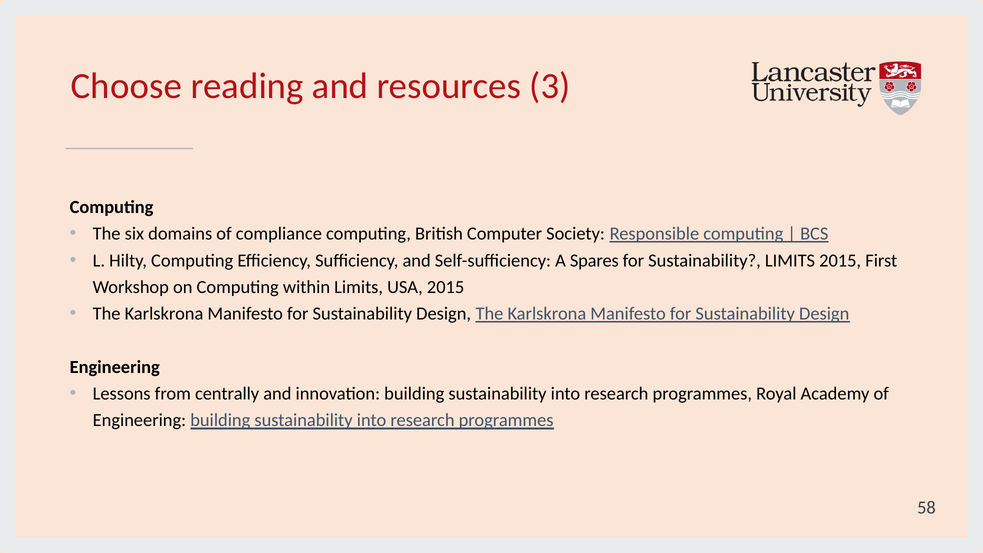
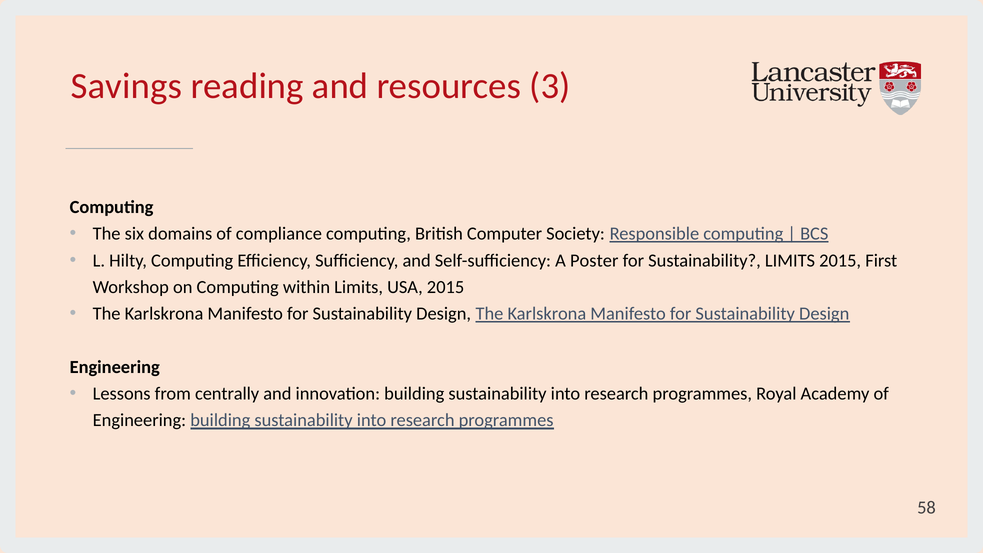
Choose: Choose -> Savings (126, 86)
Spares: Spares -> Poster (594, 261)
